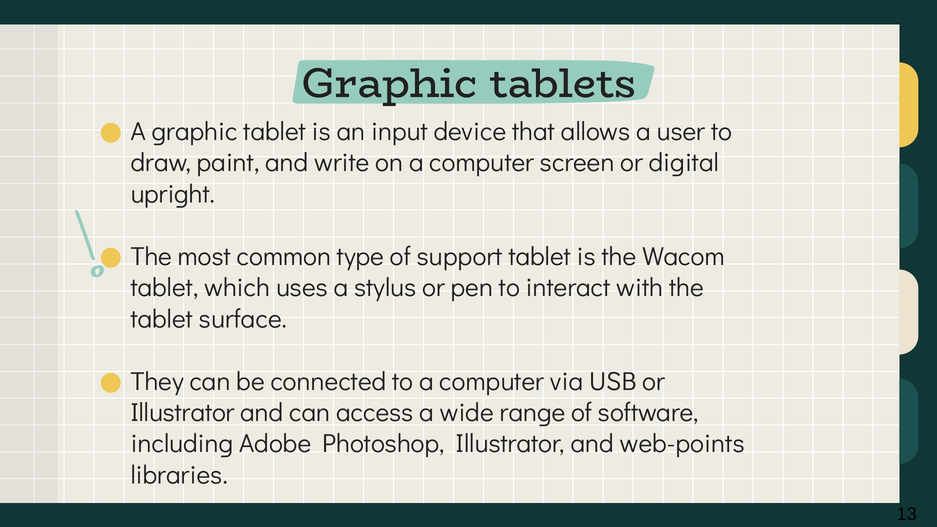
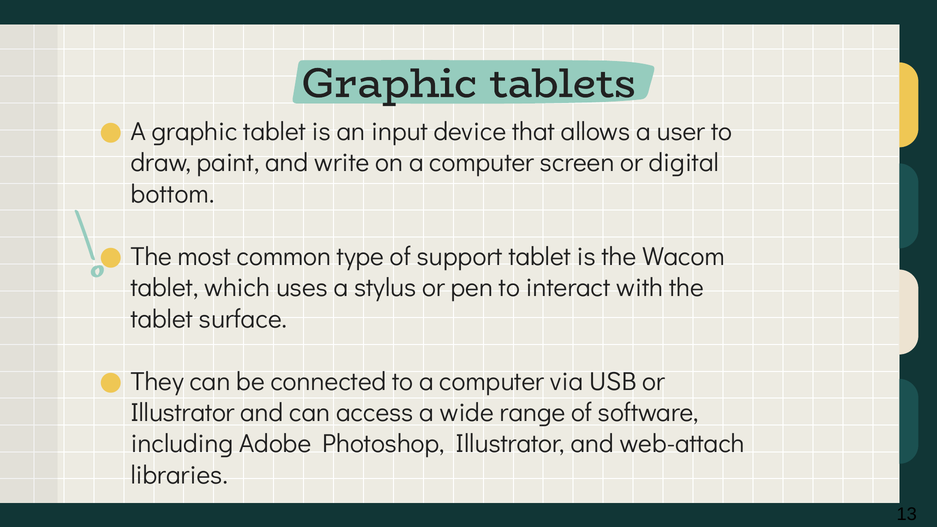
upright: upright -> bottom (173, 194)
web-points: web-points -> web-attach (682, 444)
